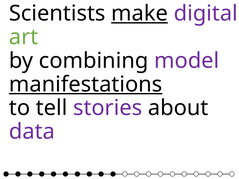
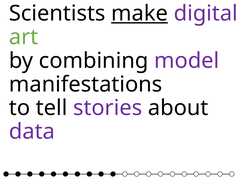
manifestations underline: present -> none (86, 84)
